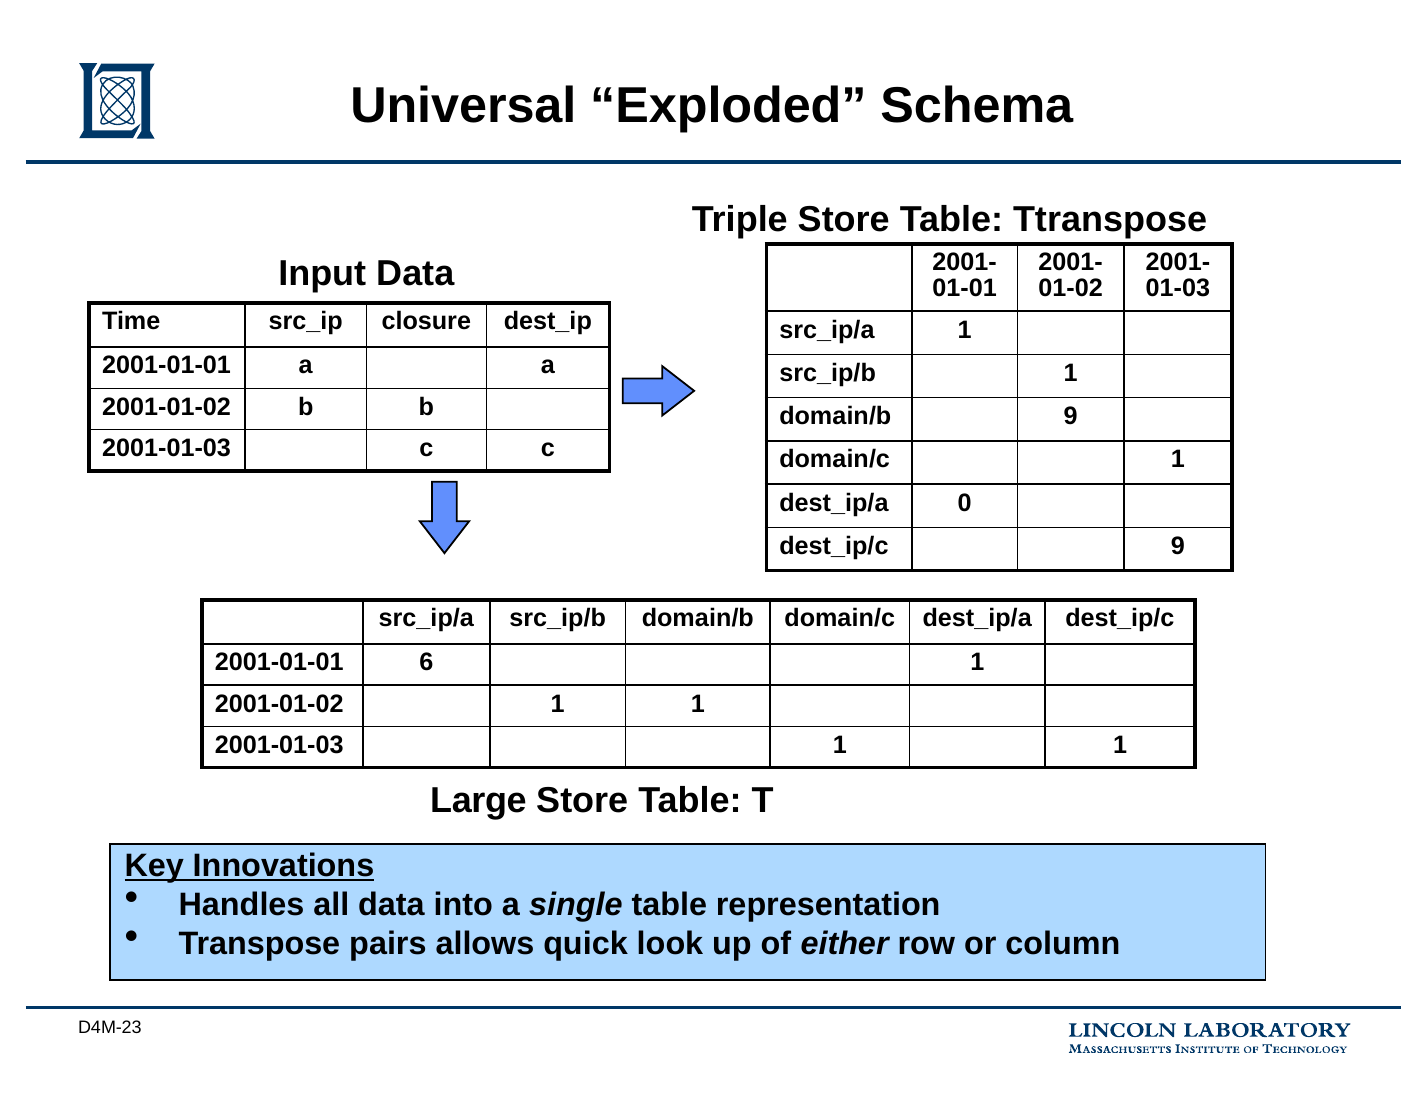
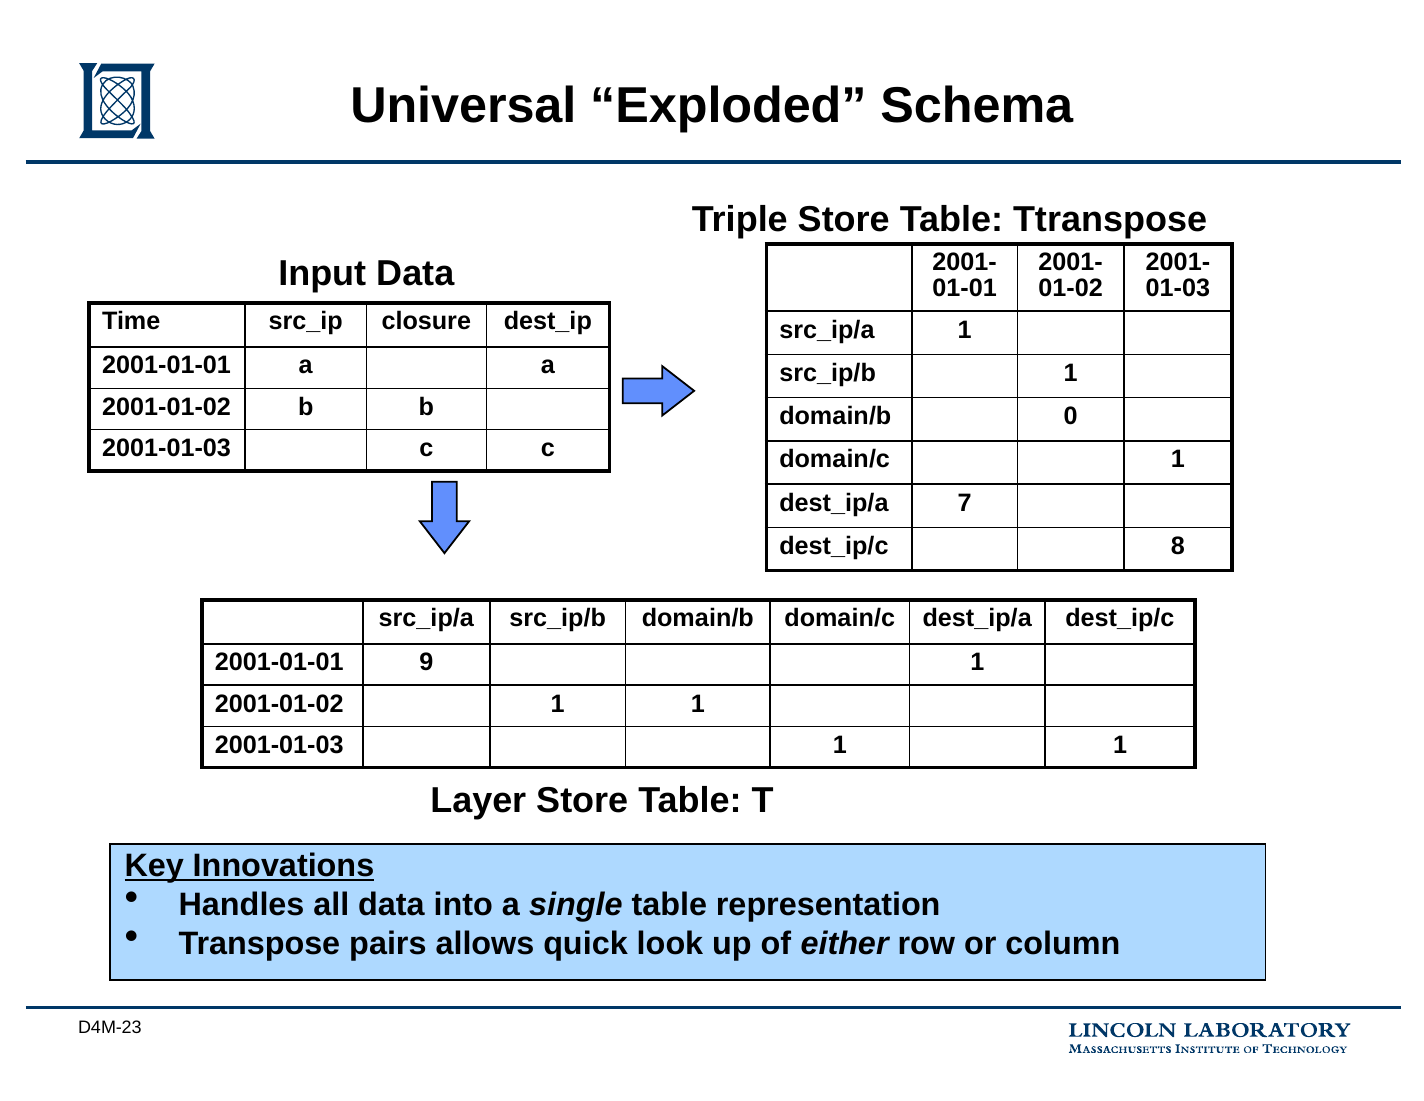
domain/b 9: 9 -> 0 (1071, 416)
0: 0 -> 7 (965, 502)
9: 9 -> 8 (1178, 546)
6: 6 -> 9 (426, 662)
Large: Large -> Layer (478, 800)
